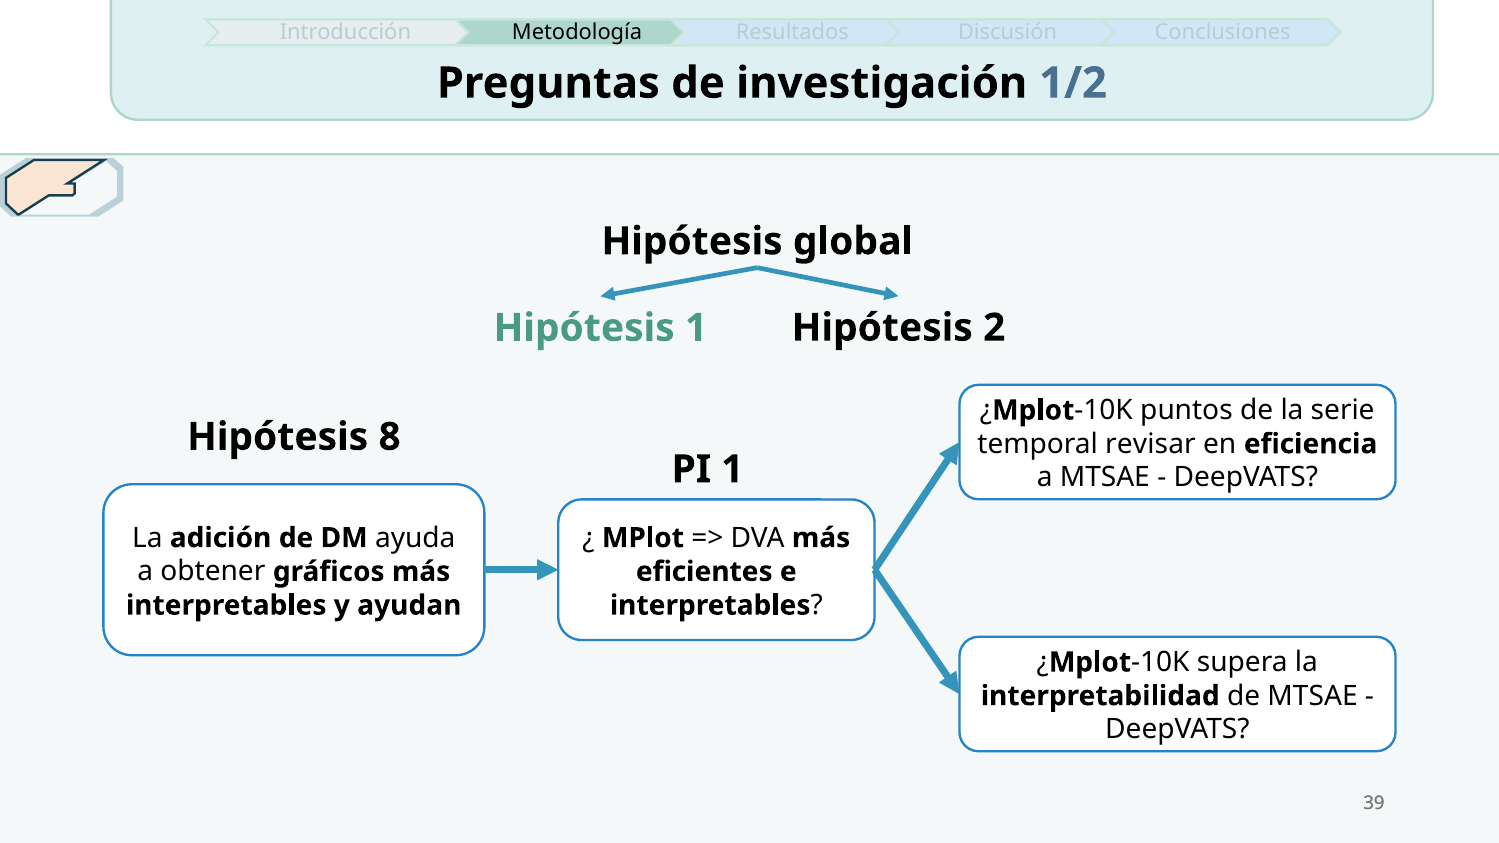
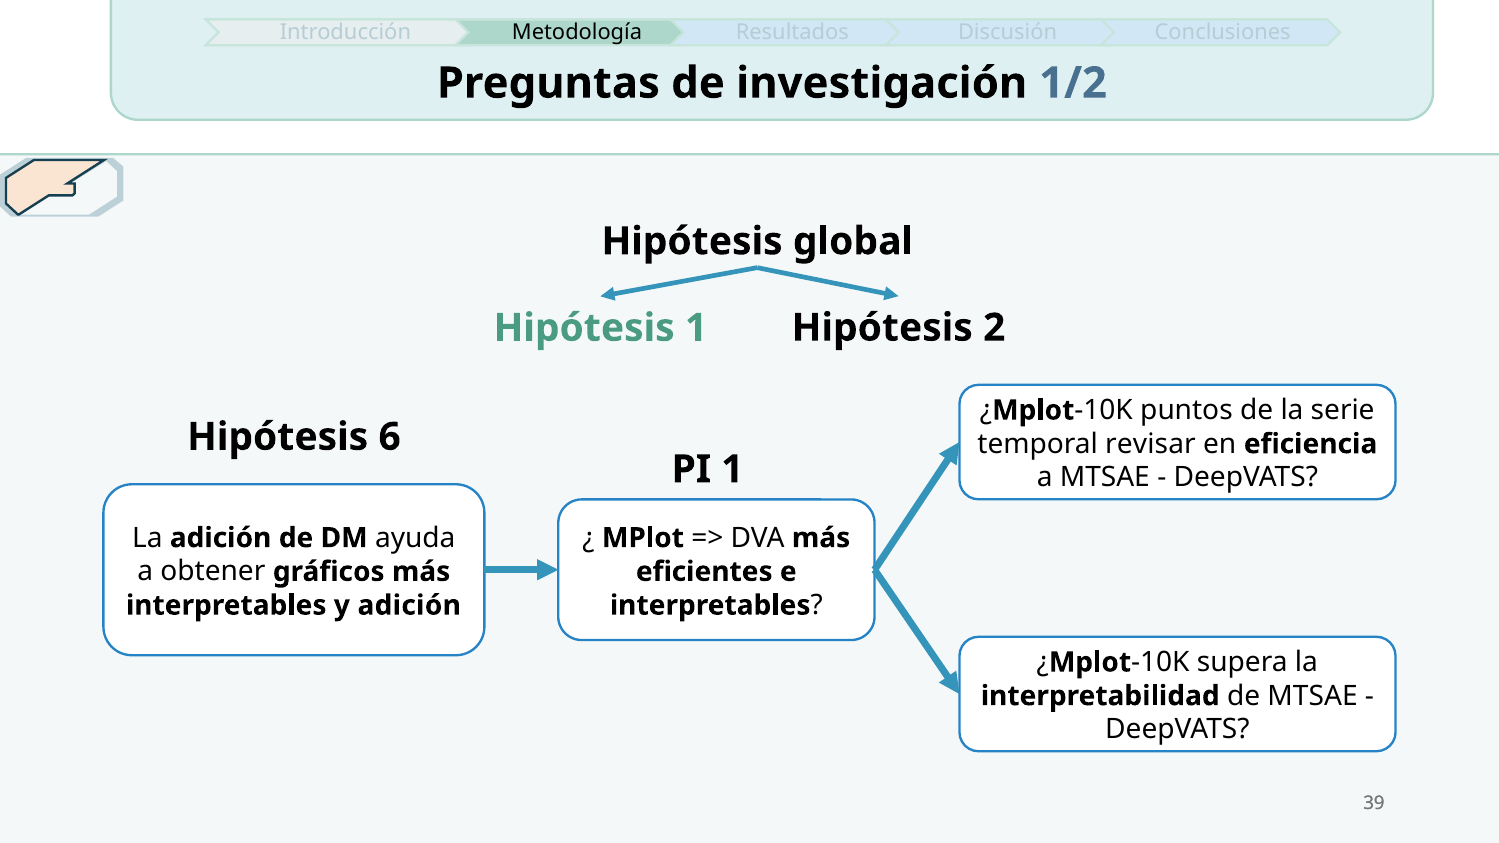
8: 8 -> 6 (390, 437)
y ayudan: ayudan -> adición (409, 606)
